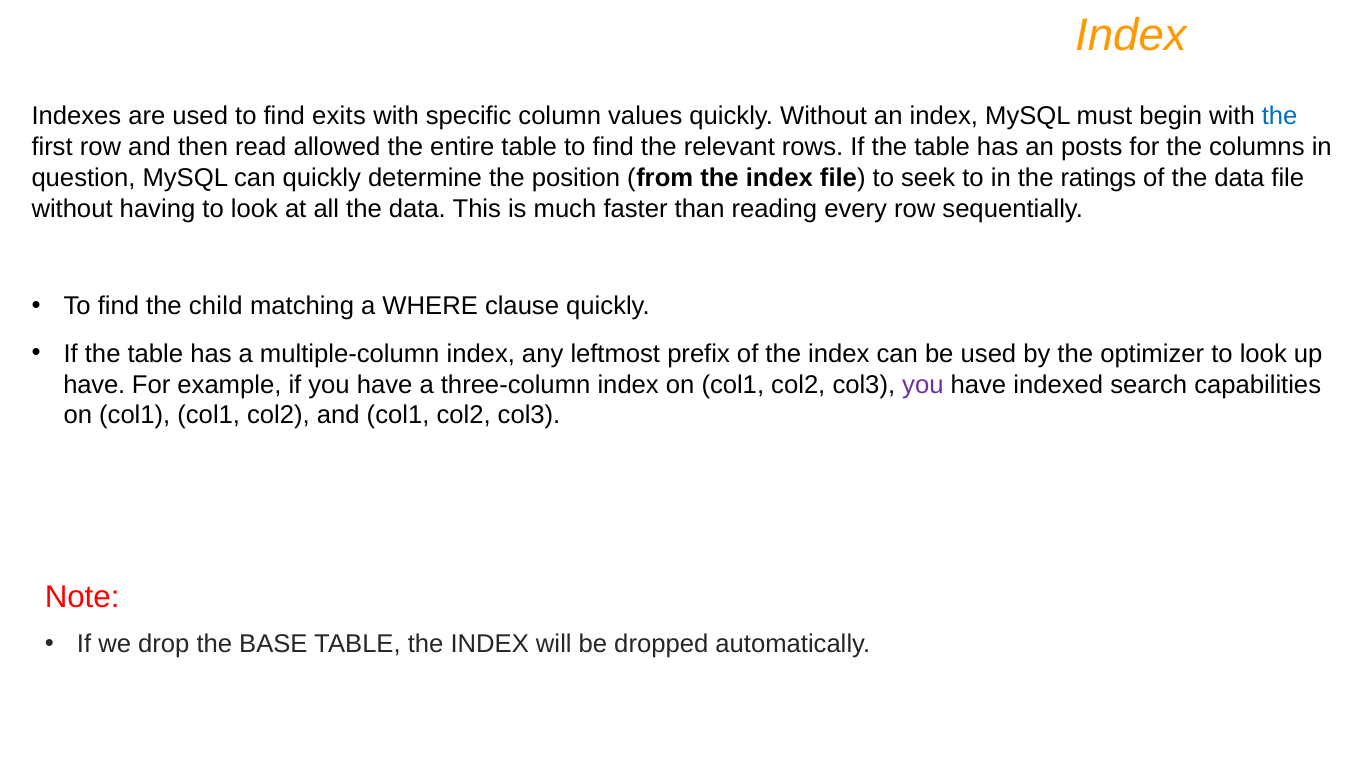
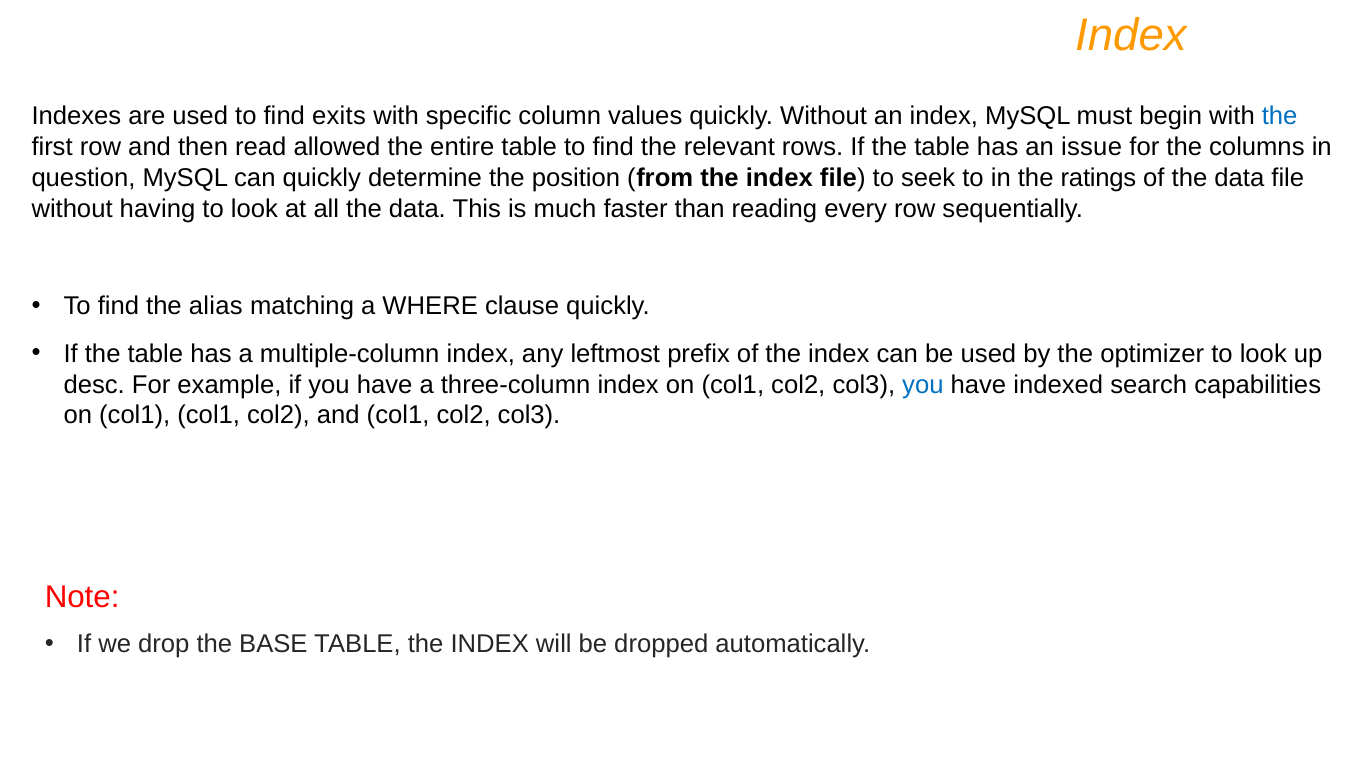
posts: posts -> issue (1092, 147)
child: child -> alias (216, 306)
have: have -> desc (94, 384)
you colour: purple -> blue (923, 384)
